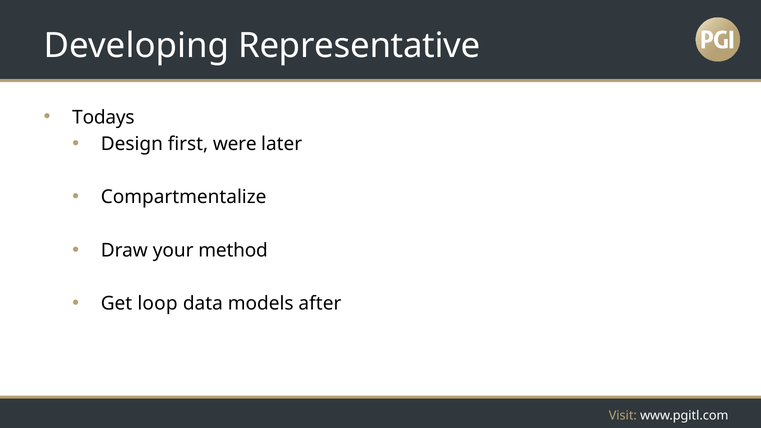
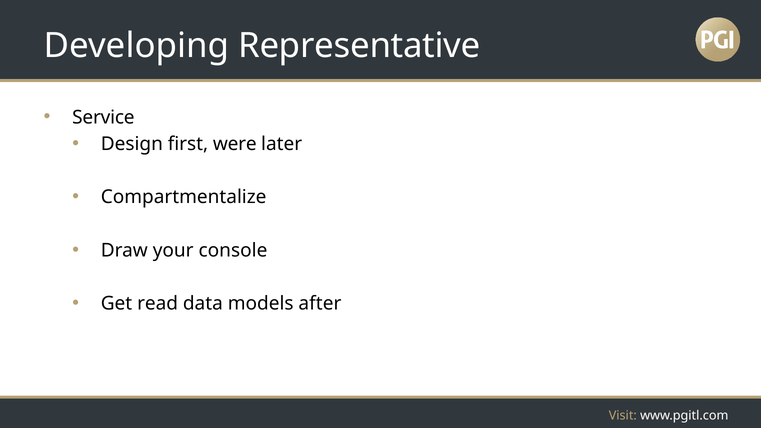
Todays: Todays -> Service (103, 117)
method: method -> console (233, 250)
loop: loop -> read (158, 304)
